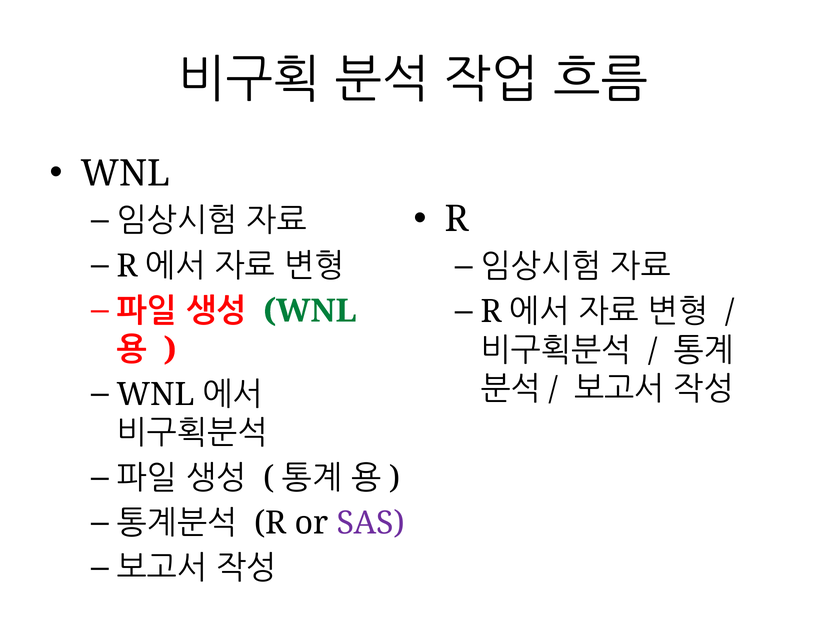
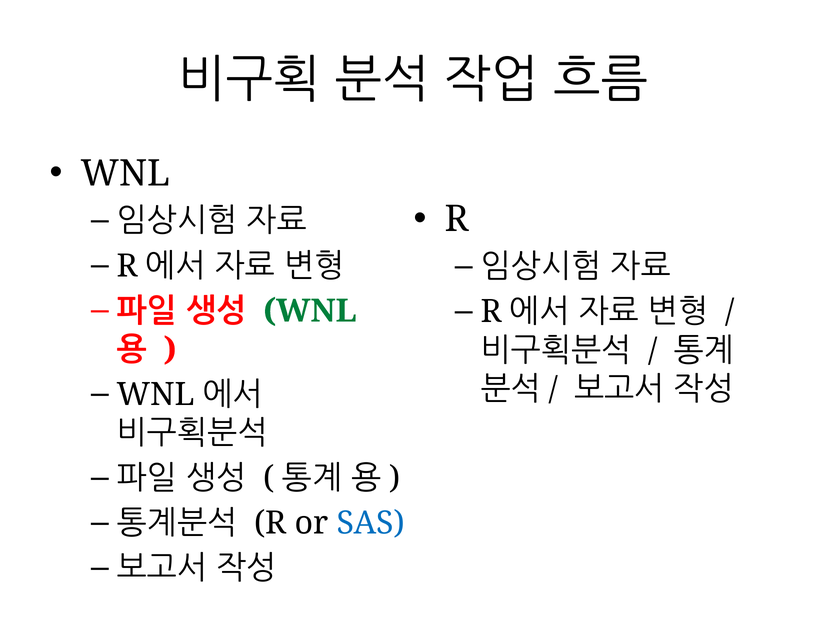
SAS colour: purple -> blue (371, 524)
